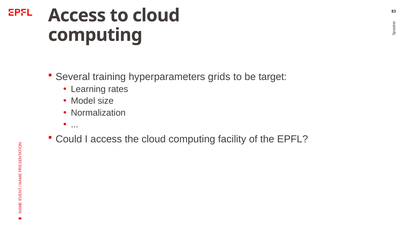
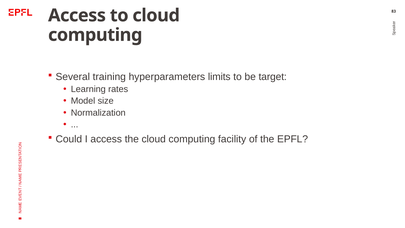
grids: grids -> limits (219, 77)
